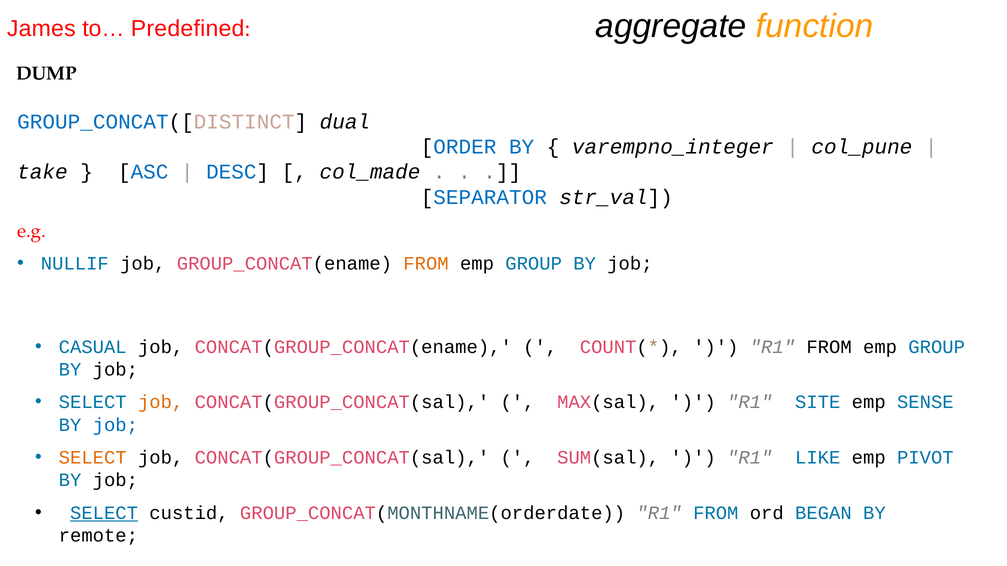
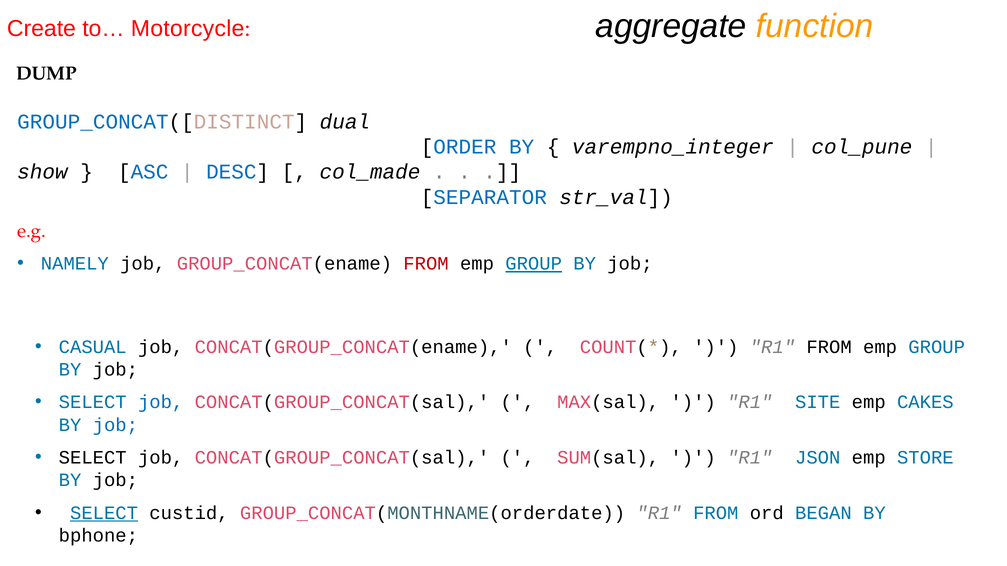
James: James -> Create (41, 29)
Predefined: Predefined -> Motorcycle (188, 29)
take: take -> show (42, 172)
NULLIF: NULLIF -> NAMELY (75, 264)
FROM colour: orange -> red (426, 264)
GROUP underline: none -> present (534, 264)
job colour: orange -> blue (161, 402)
SENSE: SENSE -> CAKES (925, 402)
SELECT colour: orange -> black (93, 458)
LIKE: LIKE -> JSON (818, 458)
PIVOT: PIVOT -> STORE (925, 458)
remote: remote -> bphone (98, 536)
